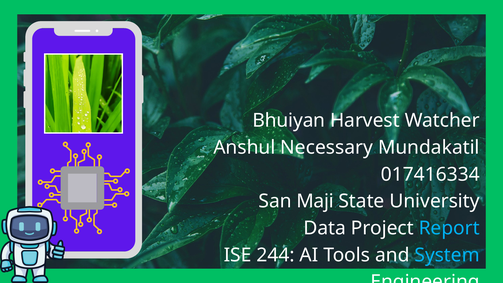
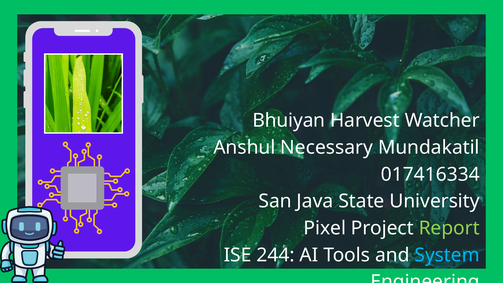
Maji: Maji -> Java (315, 201)
Data: Data -> Pixel (325, 228)
Report colour: light blue -> light green (449, 228)
